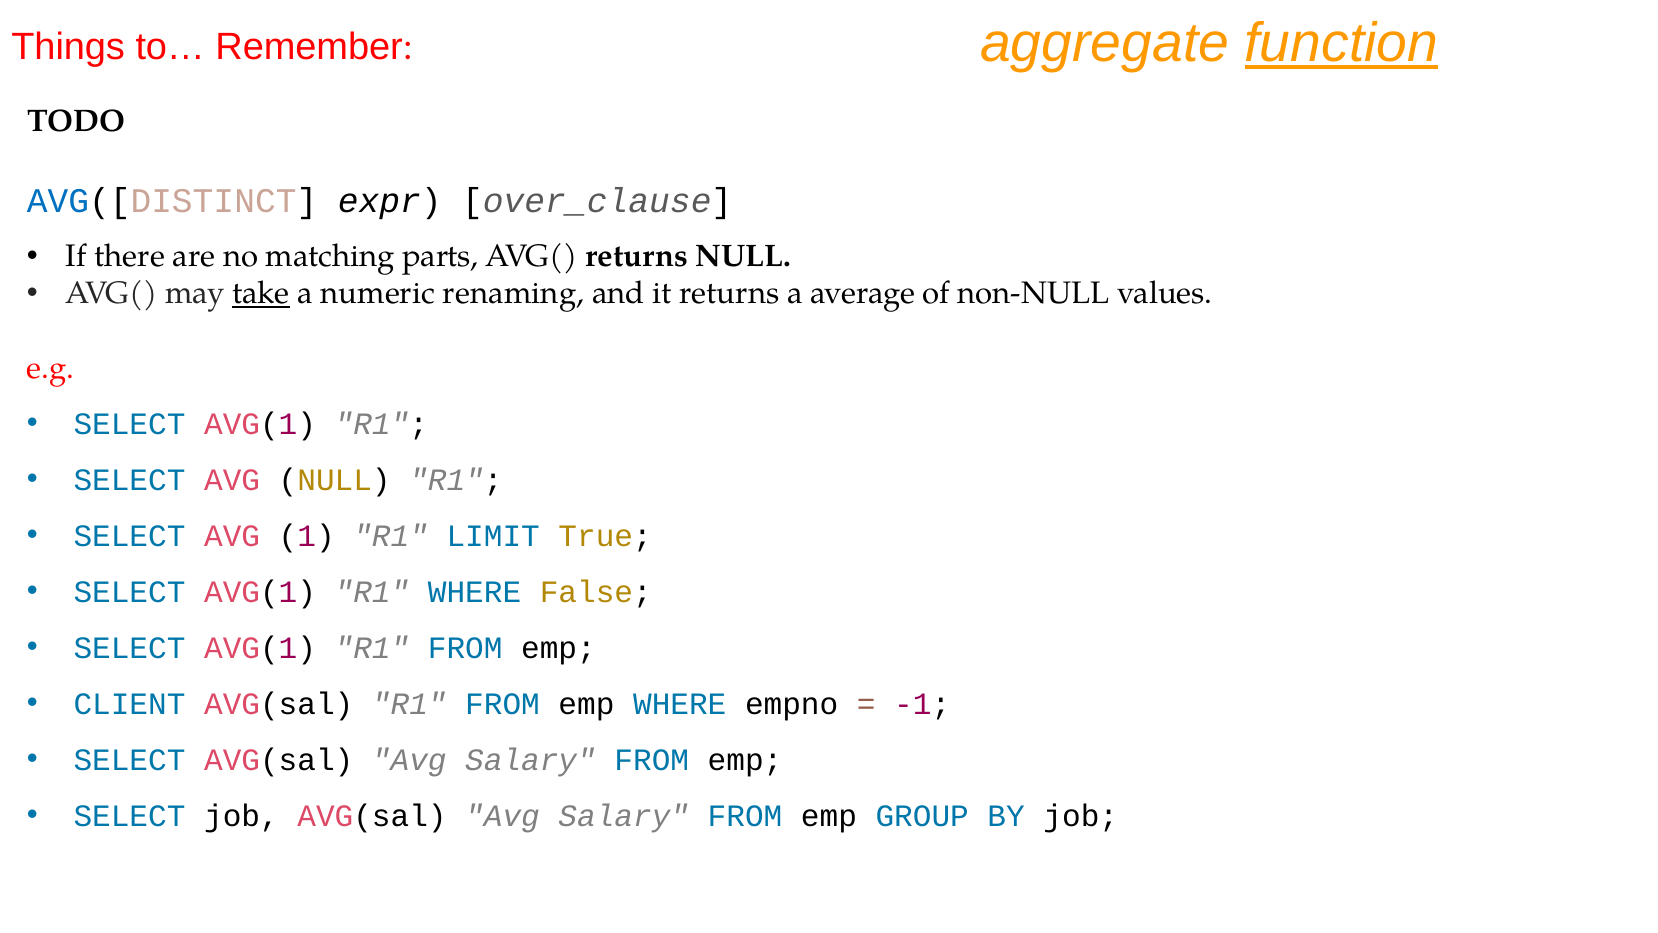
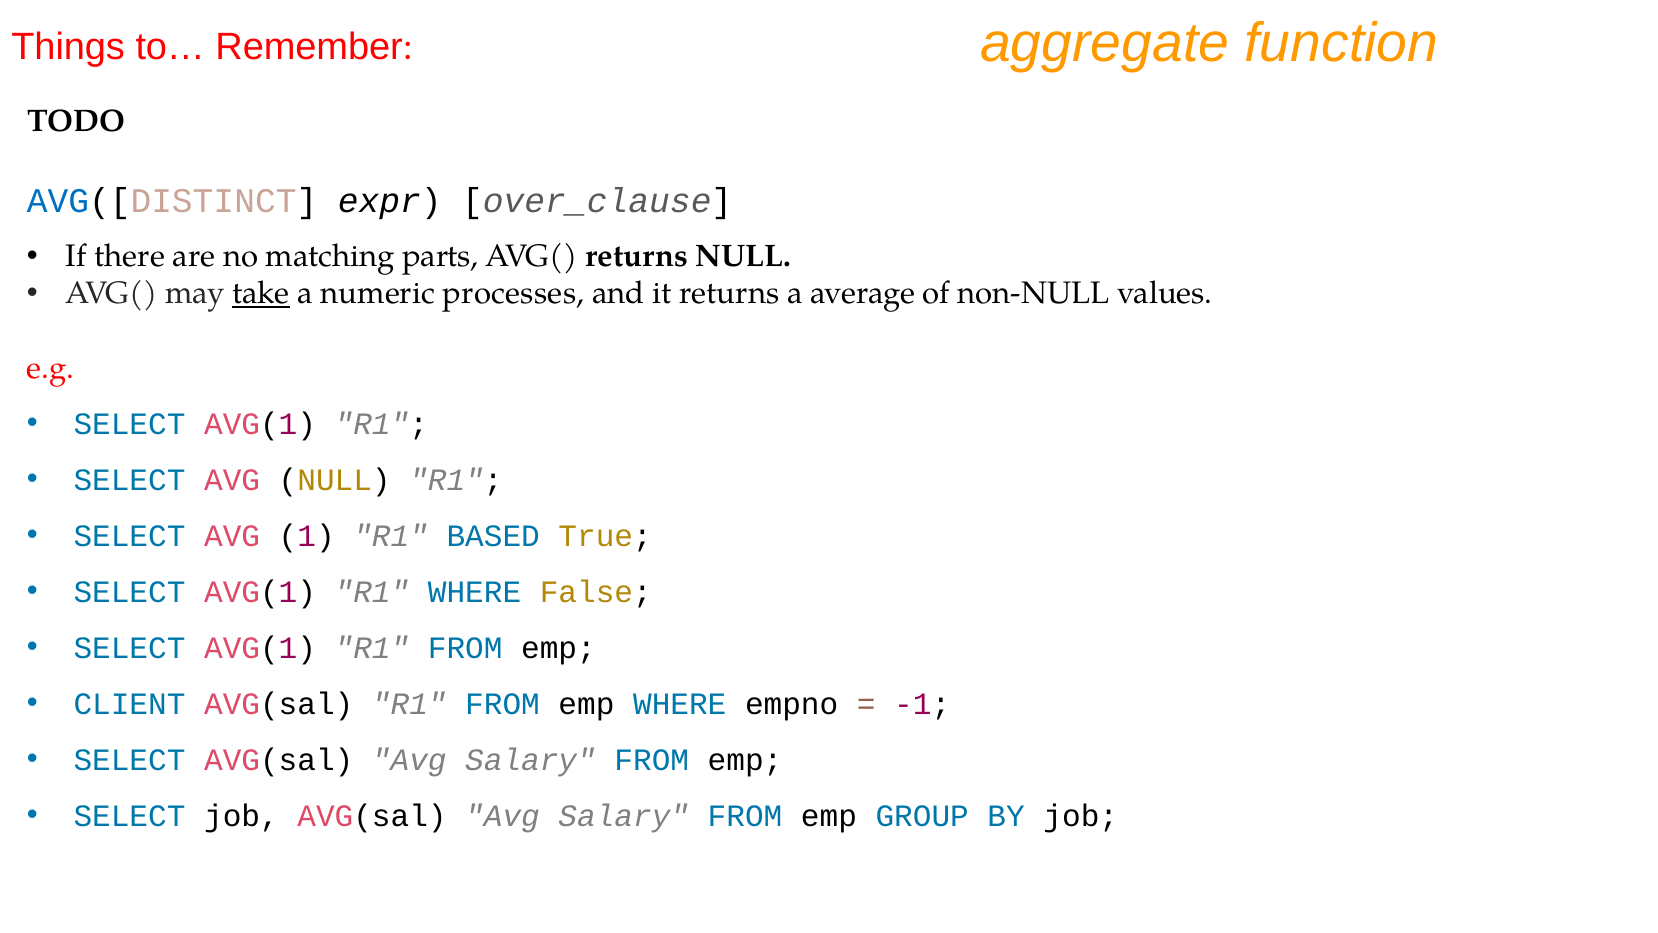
function underline: present -> none (1341, 43)
renaming: renaming -> processes (514, 294)
LIMIT: LIMIT -> BASED (493, 536)
